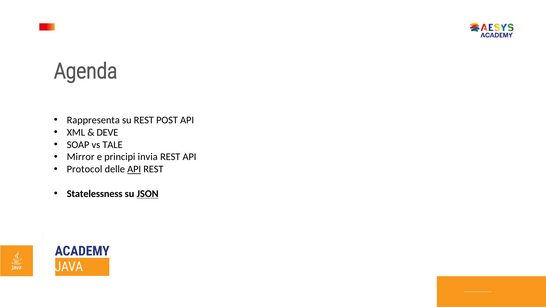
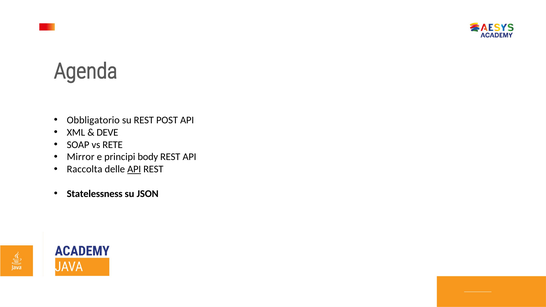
Rappresenta: Rappresenta -> Obbligatorio (93, 120)
TALE: TALE -> RETE (113, 145)
invia: invia -> body (148, 157)
Protocol: Protocol -> Raccolta (85, 169)
JSON underline: present -> none (148, 194)
